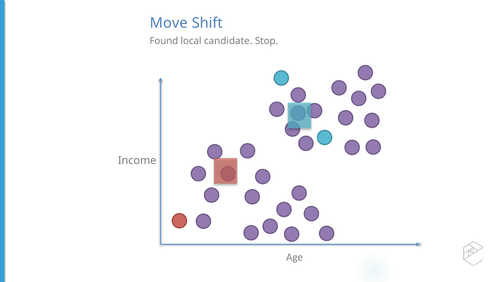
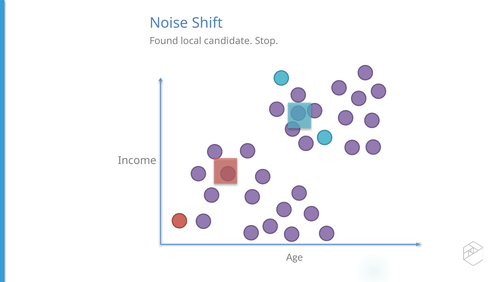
Move: Move -> Noise (169, 23)
